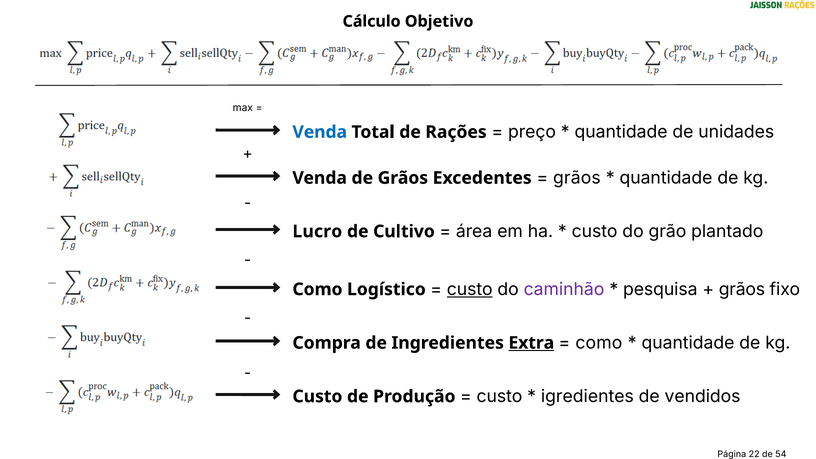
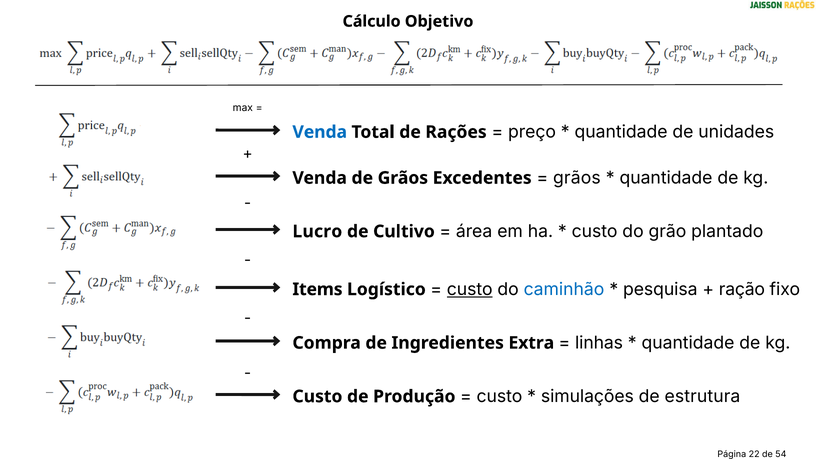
Como: Como -> Items (318, 289)
caminhão colour: purple -> blue (564, 289)
grãos: grãos -> ração (742, 289)
Extra underline: present -> none (531, 343)
como: como -> linhas (599, 343)
igredientes: igredientes -> simulações (587, 396)
vendidos: vendidos -> estrutura (702, 396)
